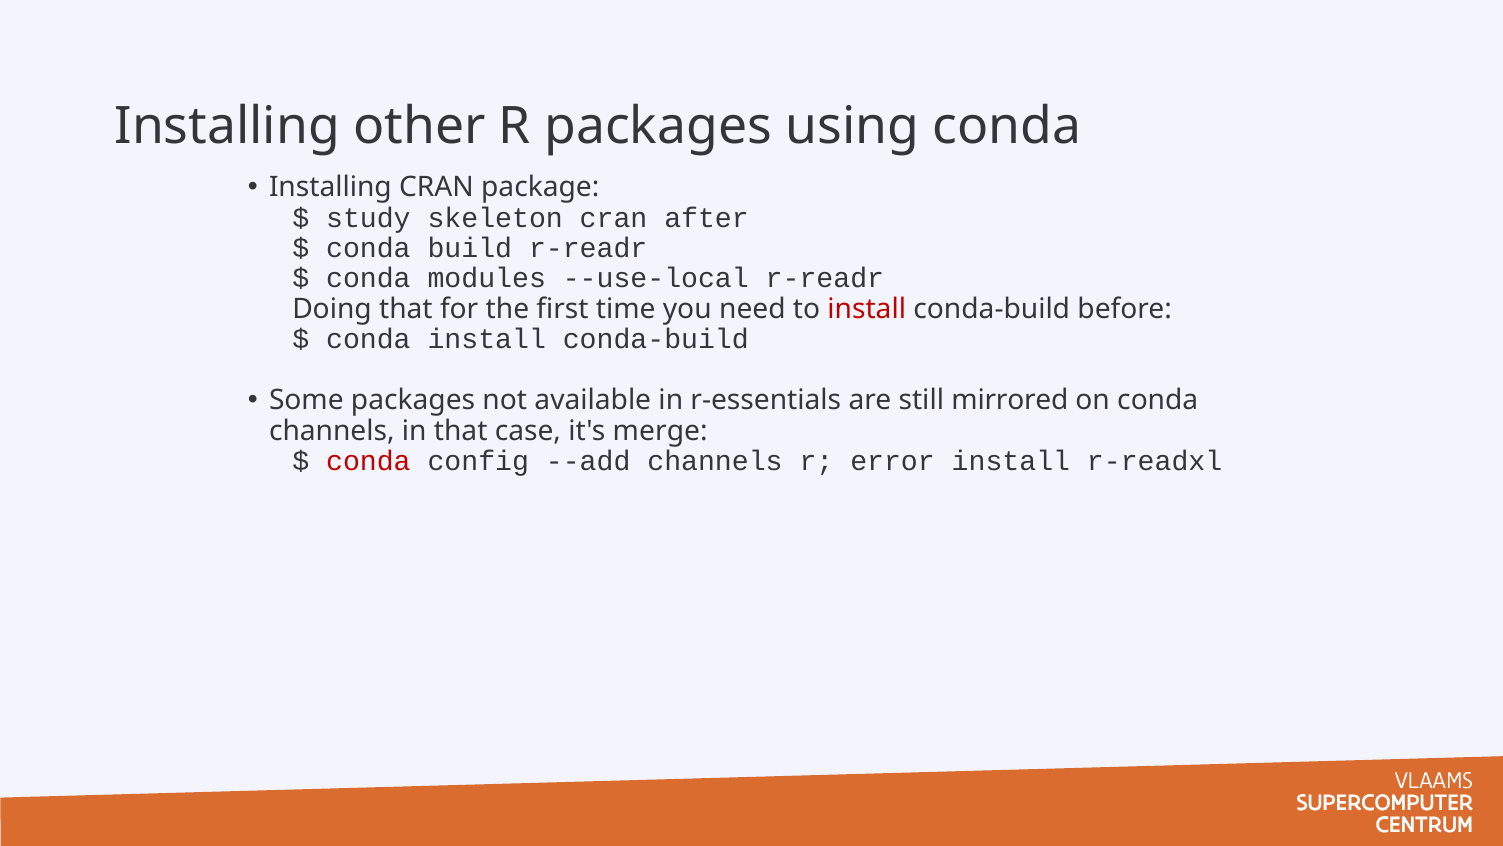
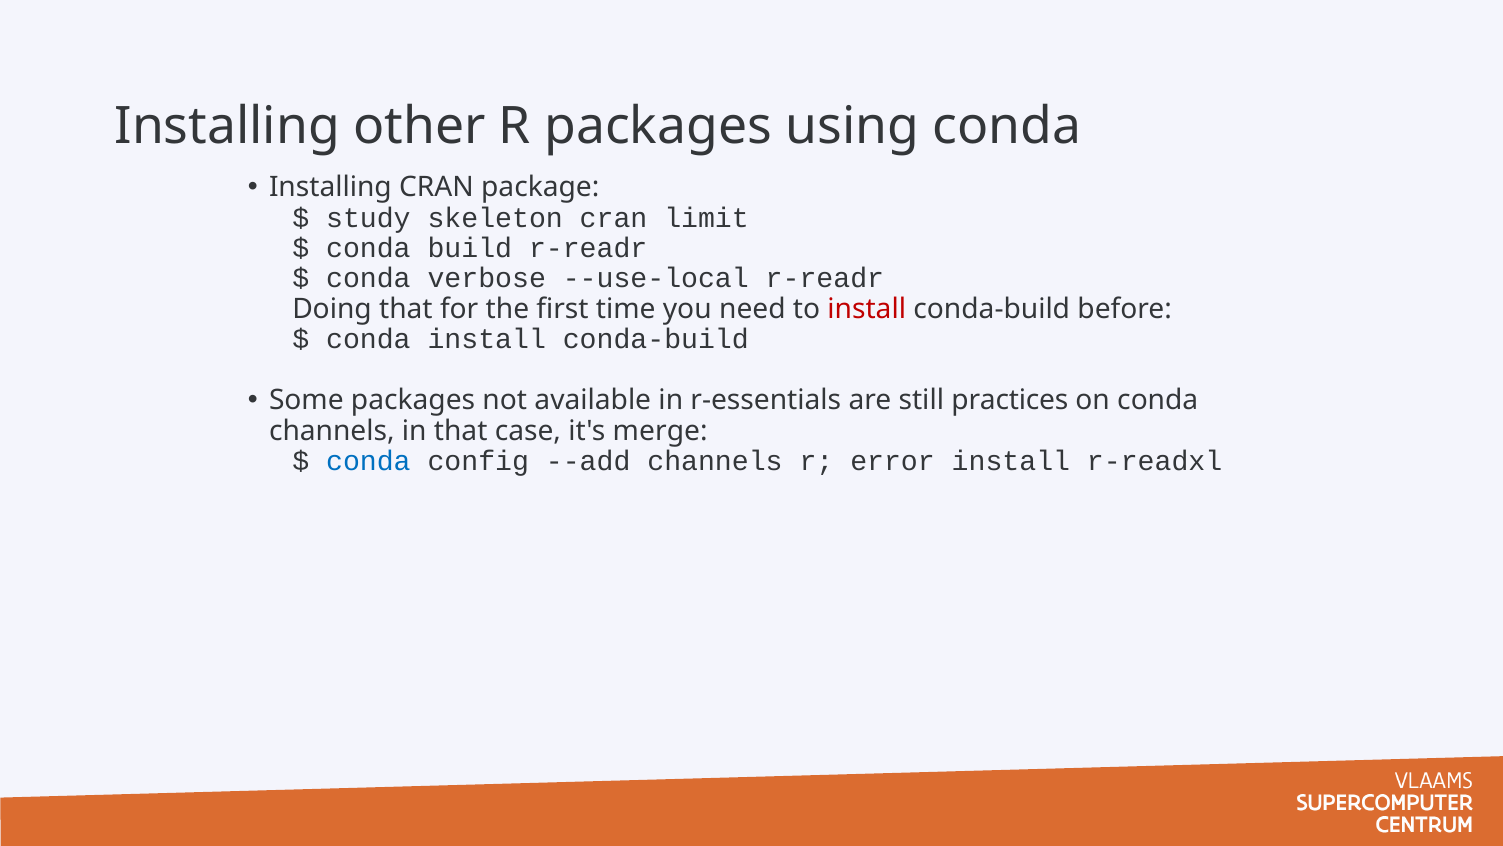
after: after -> limit (707, 218)
modules: modules -> verbose (487, 278)
mirrored: mirrored -> practices (1010, 400)
conda colour: red -> blue (368, 461)
